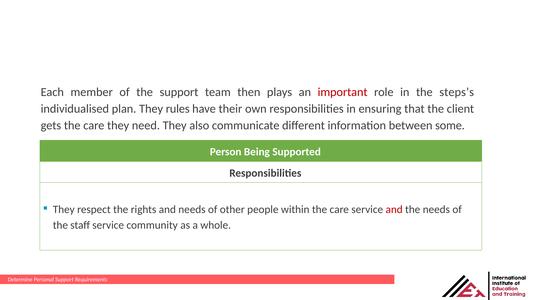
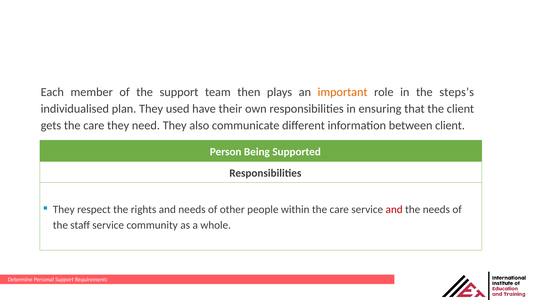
important colour: red -> orange (343, 92)
rules: rules -> used (178, 109)
between some: some -> client (450, 126)
